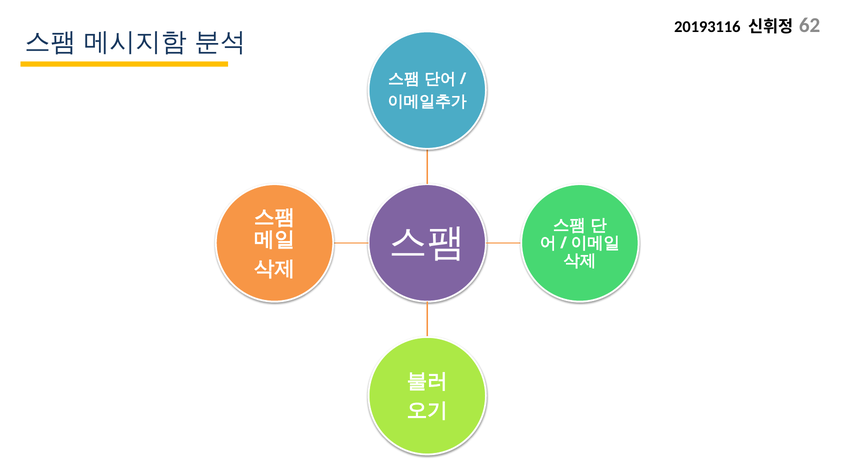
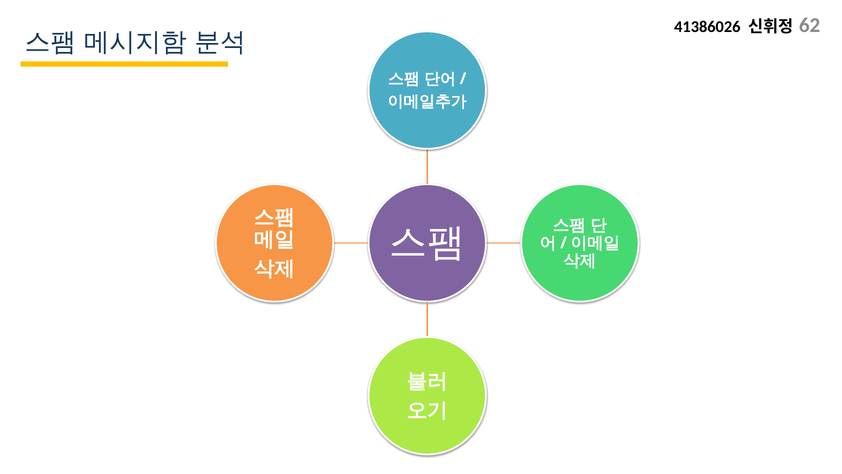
20193116: 20193116 -> 41386026 (707, 27)
